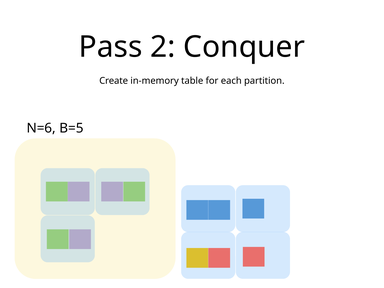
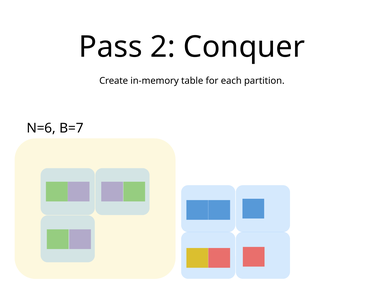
B=5: B=5 -> B=7 (71, 128)
